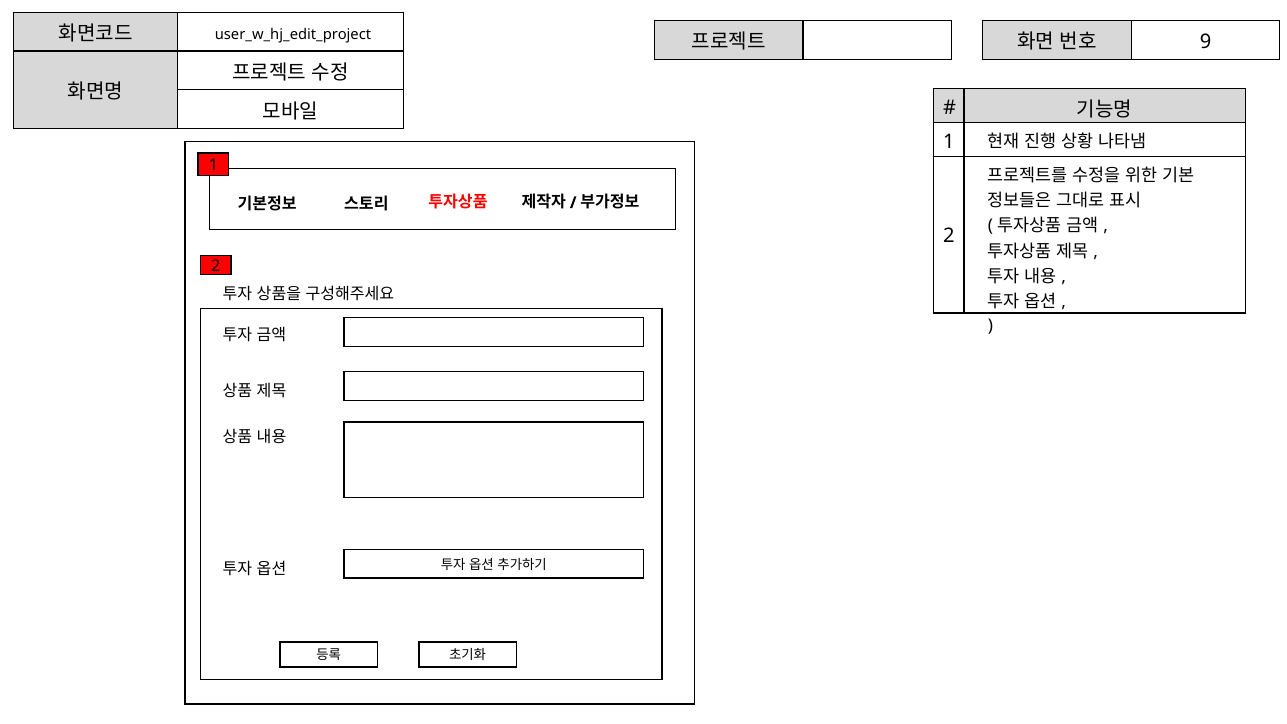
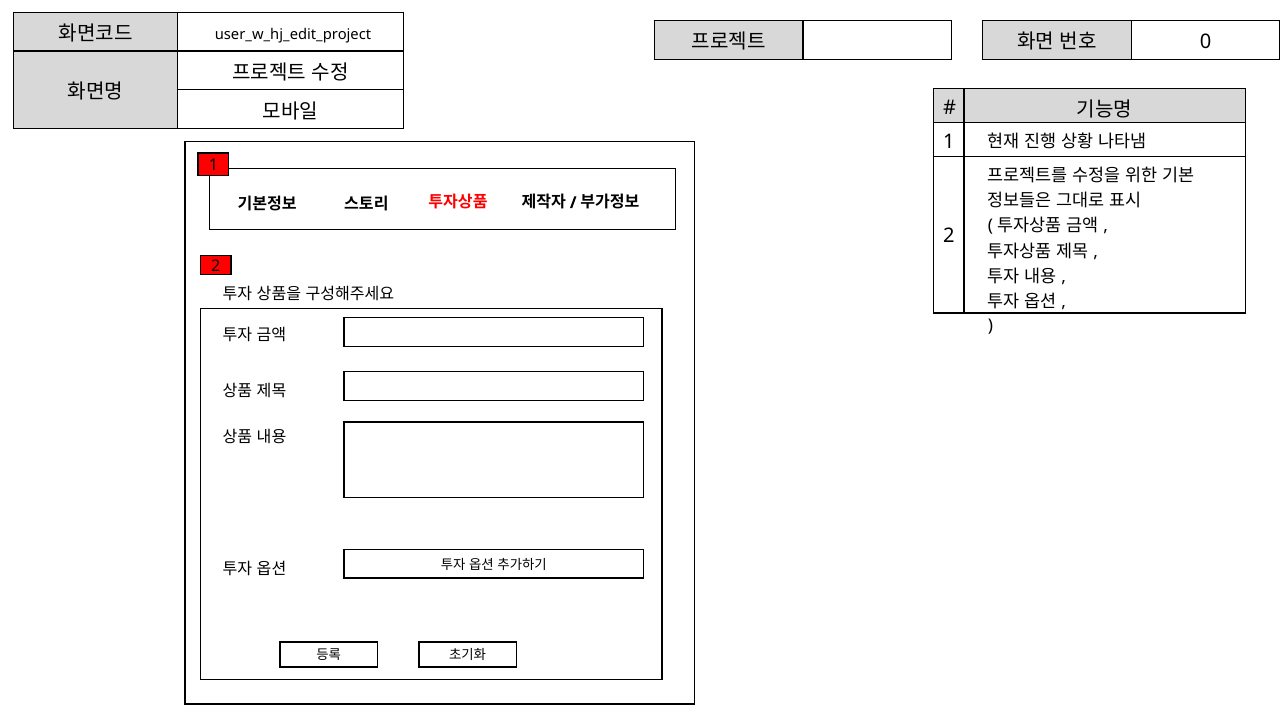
9: 9 -> 0 (1206, 41)
